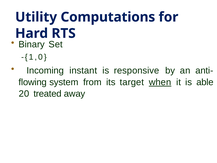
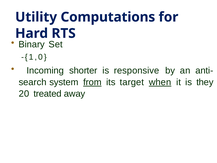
instant: instant -> shorter (83, 70)
flowing: flowing -> search (33, 82)
from underline: none -> present (92, 82)
able: able -> they (205, 82)
